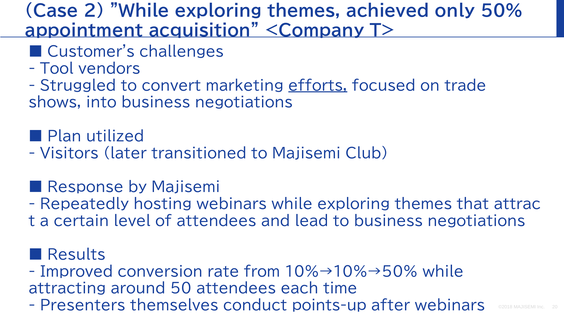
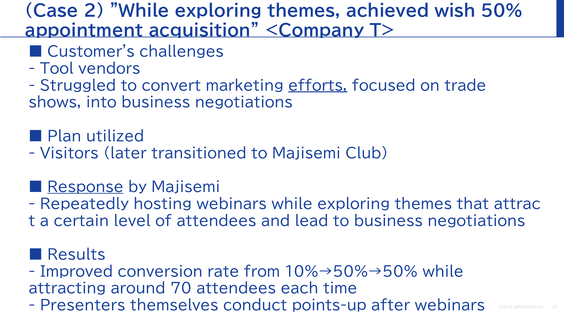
only: only -> wish (455, 11)
Response underline: none -> present (85, 187)
10%→10%→50%: 10%→10%→50% -> 10%→50%→50% (351, 272)
50: 50 -> 70 (181, 289)
